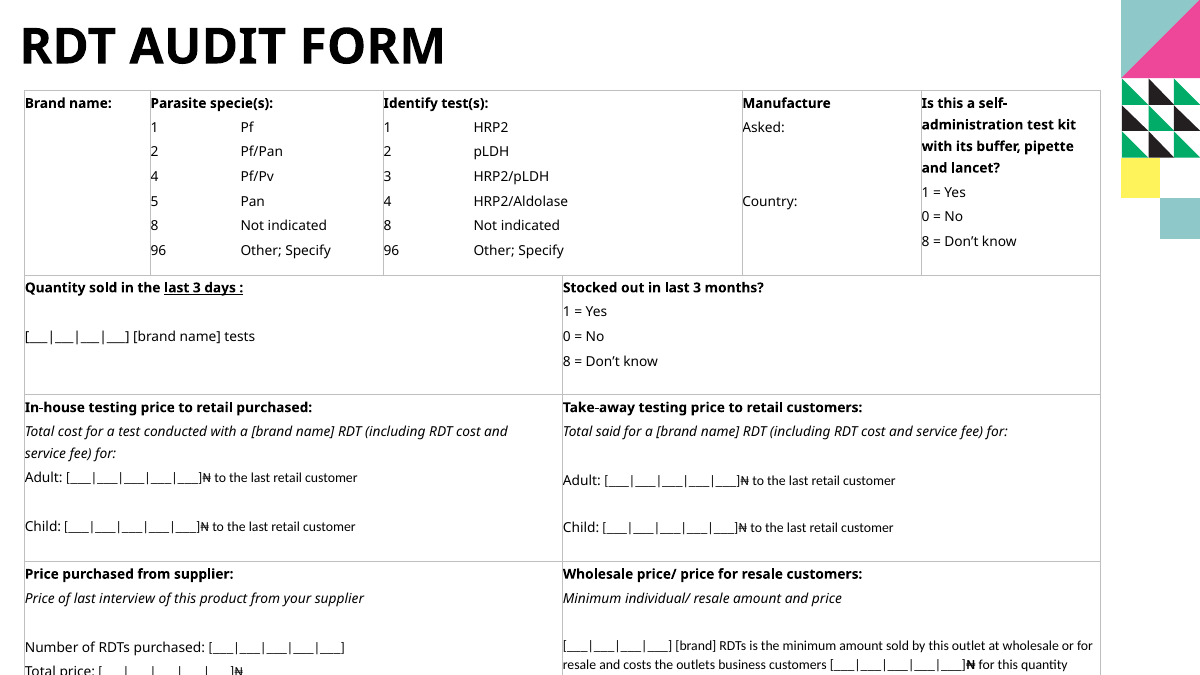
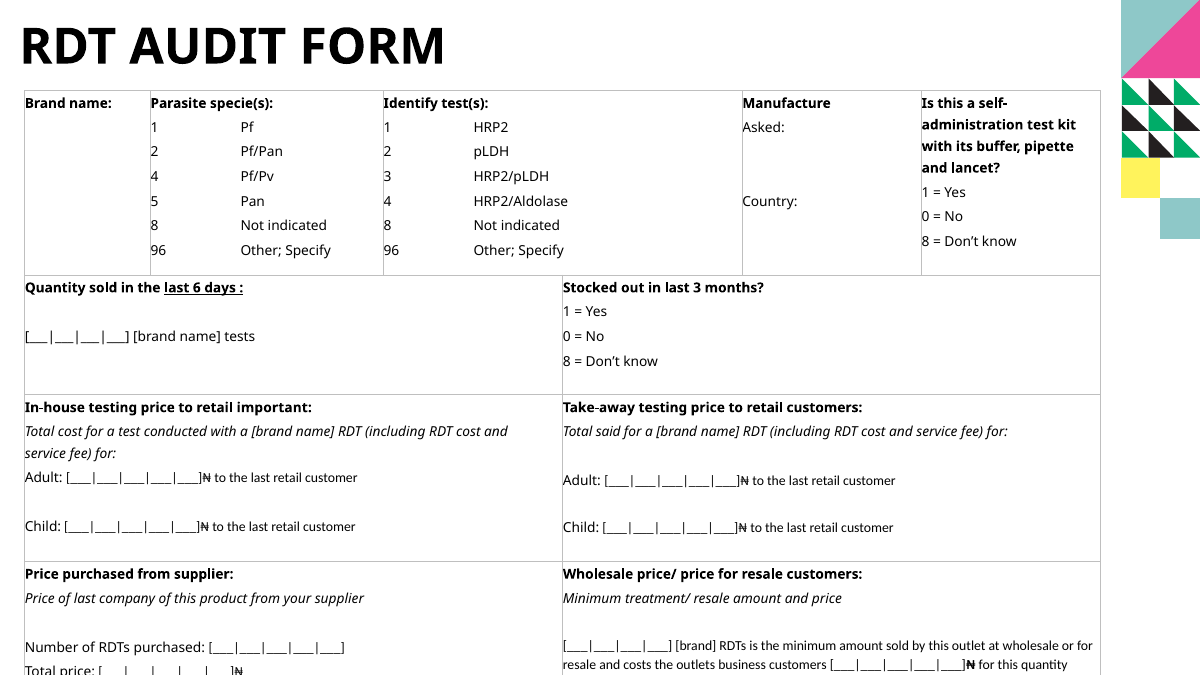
the last 3: 3 -> 6 (197, 288)
retail purchased: purchased -> important (274, 408)
interview: interview -> company (127, 599)
individual/: individual/ -> treatment/ (658, 599)
